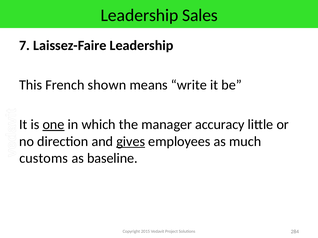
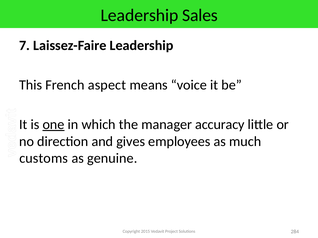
shown: shown -> aspect (107, 85)
write: write -> voice (189, 85)
gives underline: present -> none (131, 142)
baseline: baseline -> genuine (112, 159)
